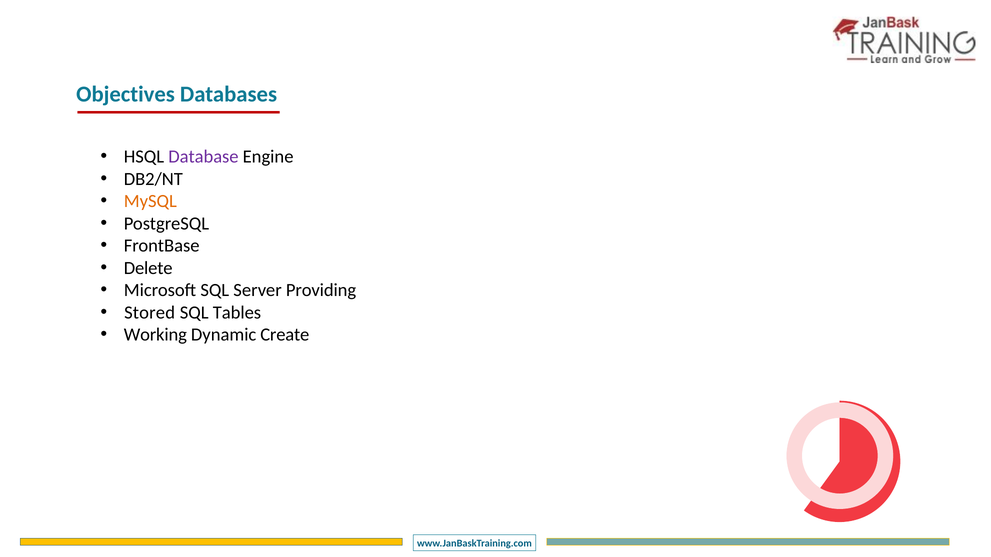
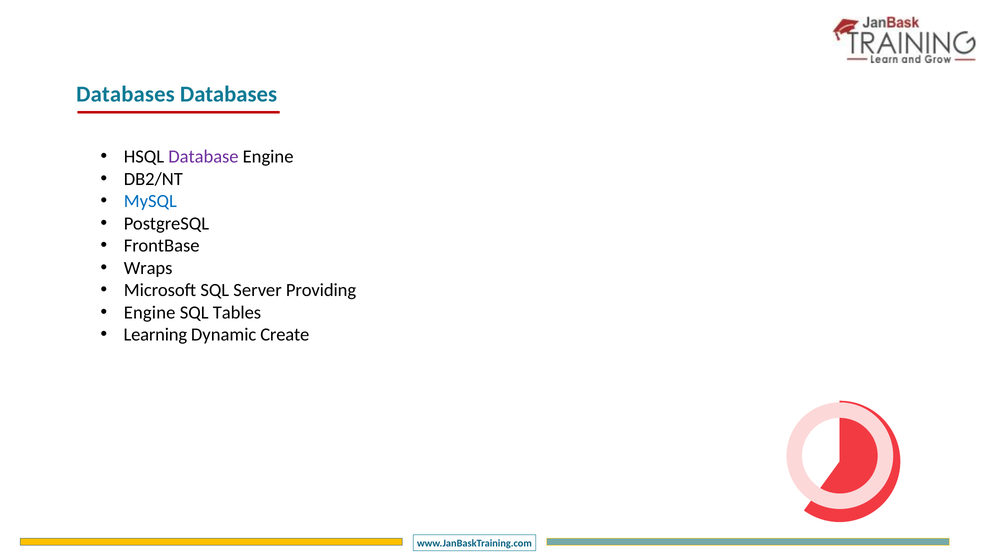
Objectives: Objectives -> Databases (125, 94)
MySQL colour: orange -> blue (150, 201)
Delete: Delete -> Wraps (148, 268)
Stored: Stored -> Engine (150, 313)
Working: Working -> Learning (155, 335)
